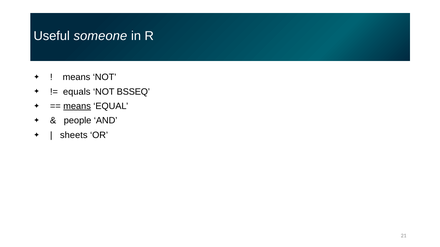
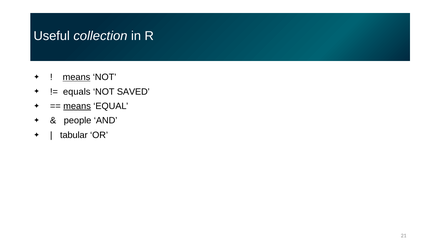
someone: someone -> collection (100, 36)
means underline: none -> present (77, 77)
BSSEQ: BSSEQ -> SAVED (133, 92)
sheets: sheets -> tabular (74, 135)
